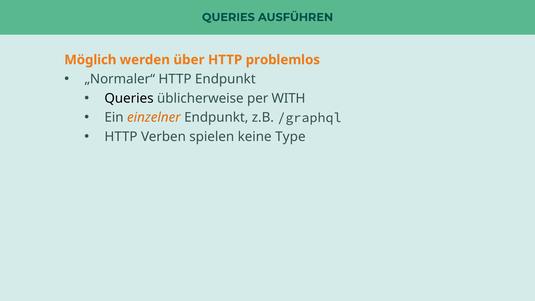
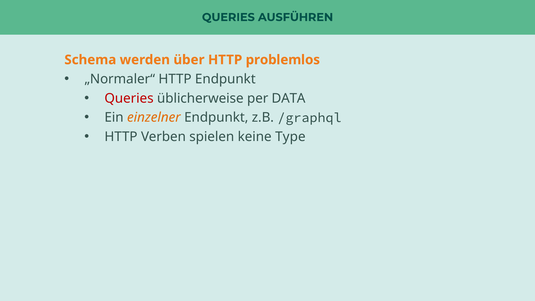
Möglich: Möglich -> Schema (90, 60)
Queries colour: black -> red (129, 98)
WITH: WITH -> DATA (289, 98)
